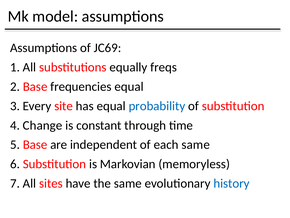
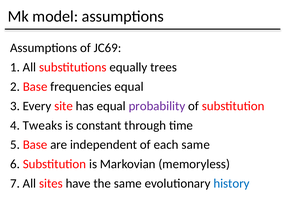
freqs: freqs -> trees (164, 67)
probability colour: blue -> purple (157, 106)
Change: Change -> Tweaks (43, 125)
